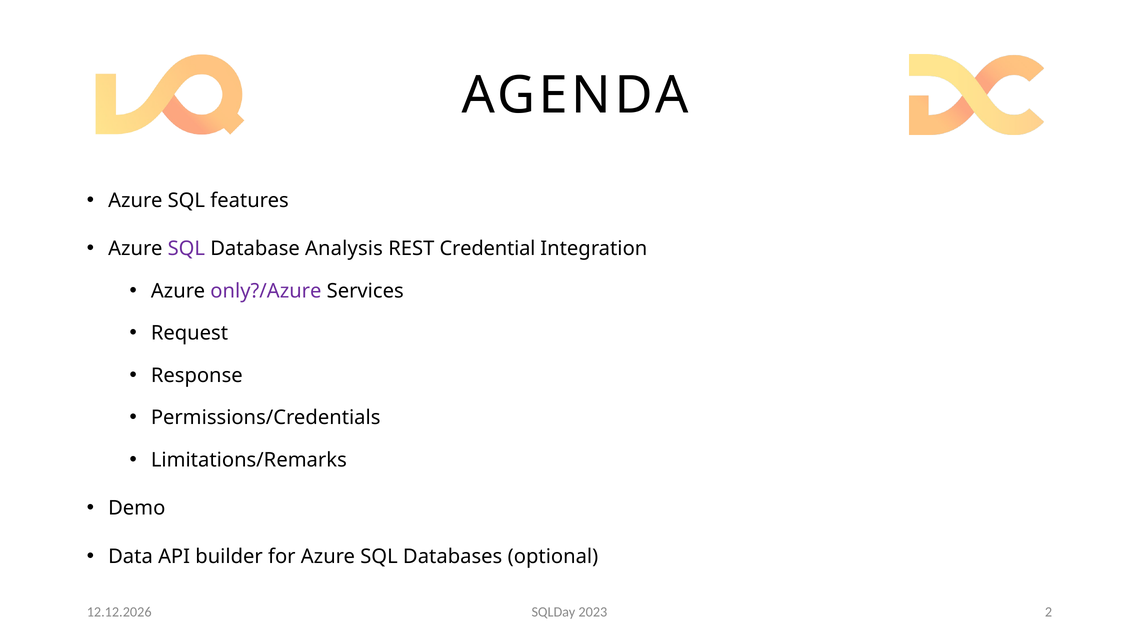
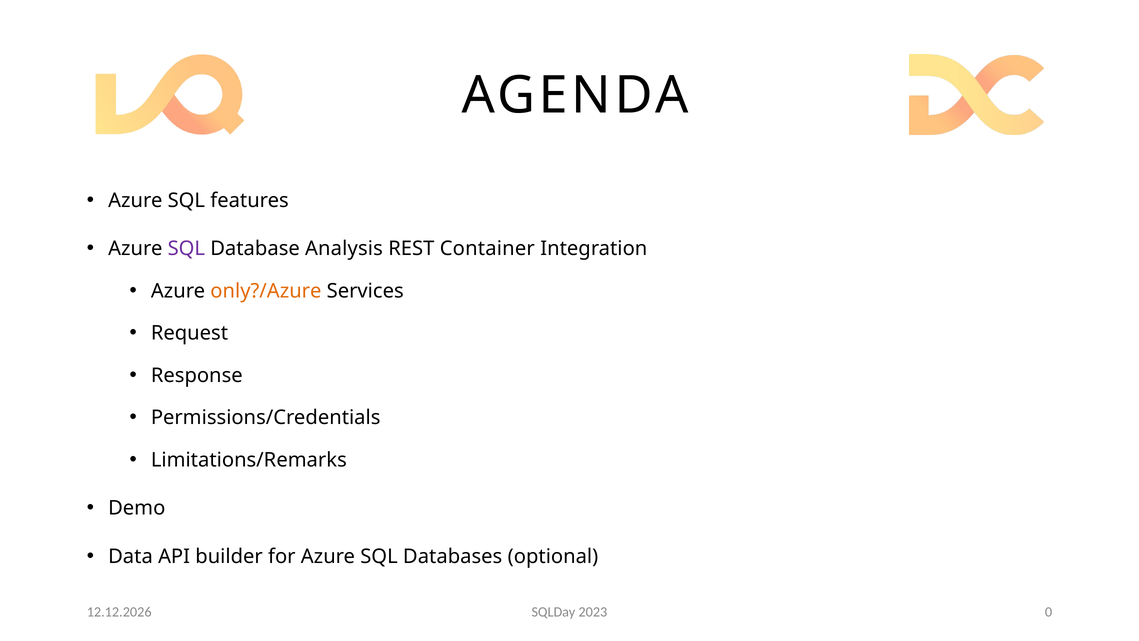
Credential: Credential -> Container (487, 249)
only?/Azure colour: purple -> orange (266, 291)
2: 2 -> 0 (1049, 612)
